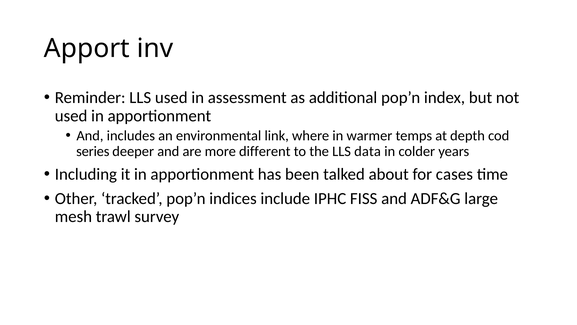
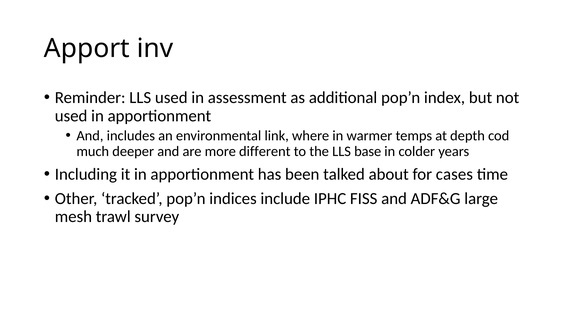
series: series -> much (93, 151)
data: data -> base (368, 151)
